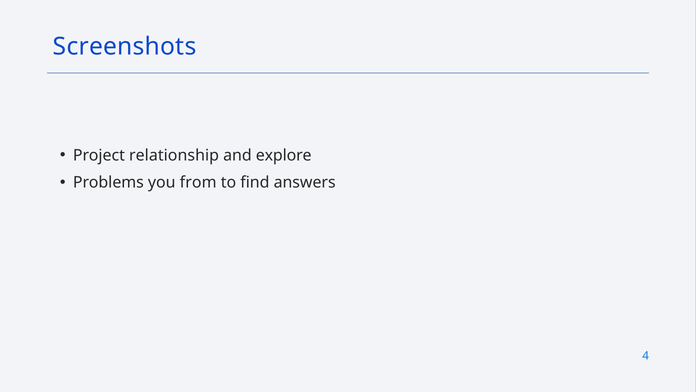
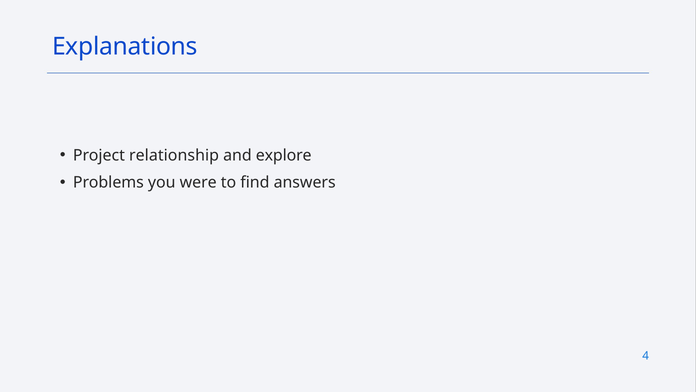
Screenshots: Screenshots -> Explanations (125, 46)
from: from -> were (198, 182)
